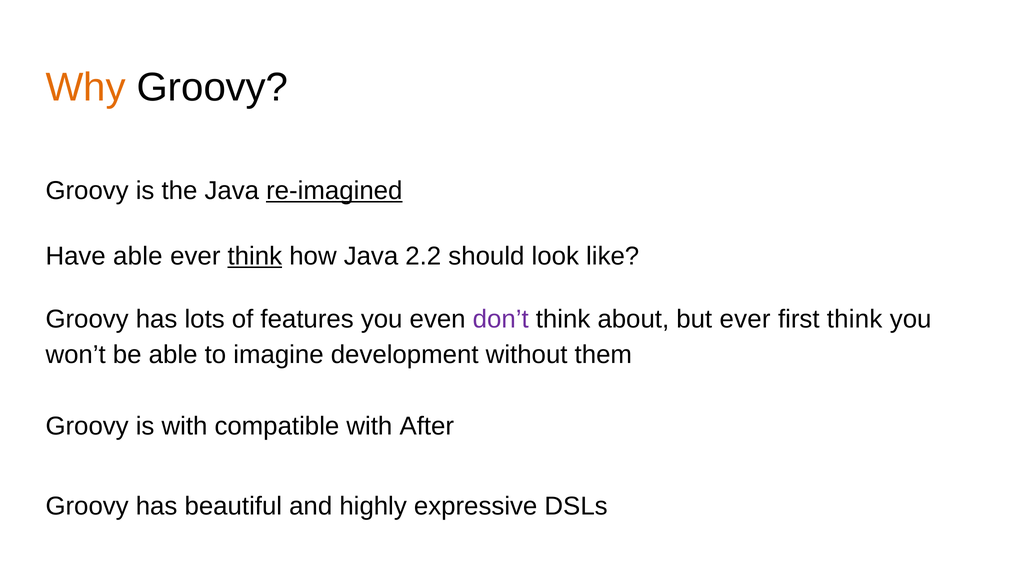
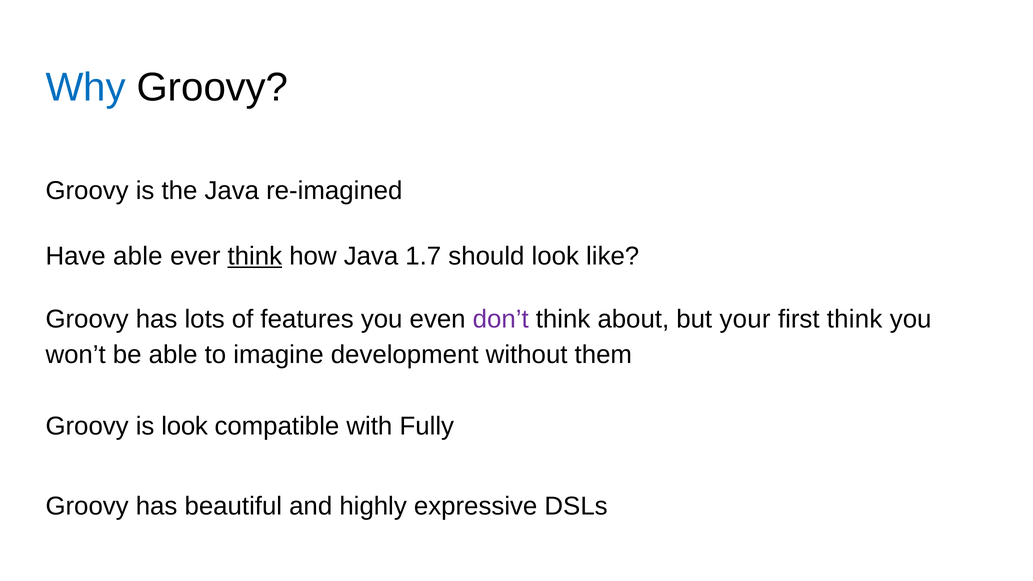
Why colour: orange -> blue (86, 88)
re-imagined underline: present -> none (334, 191)
2.2: 2.2 -> 1.7 (423, 256)
but ever: ever -> your (745, 319)
is with: with -> look (185, 426)
After: After -> Fully (427, 426)
